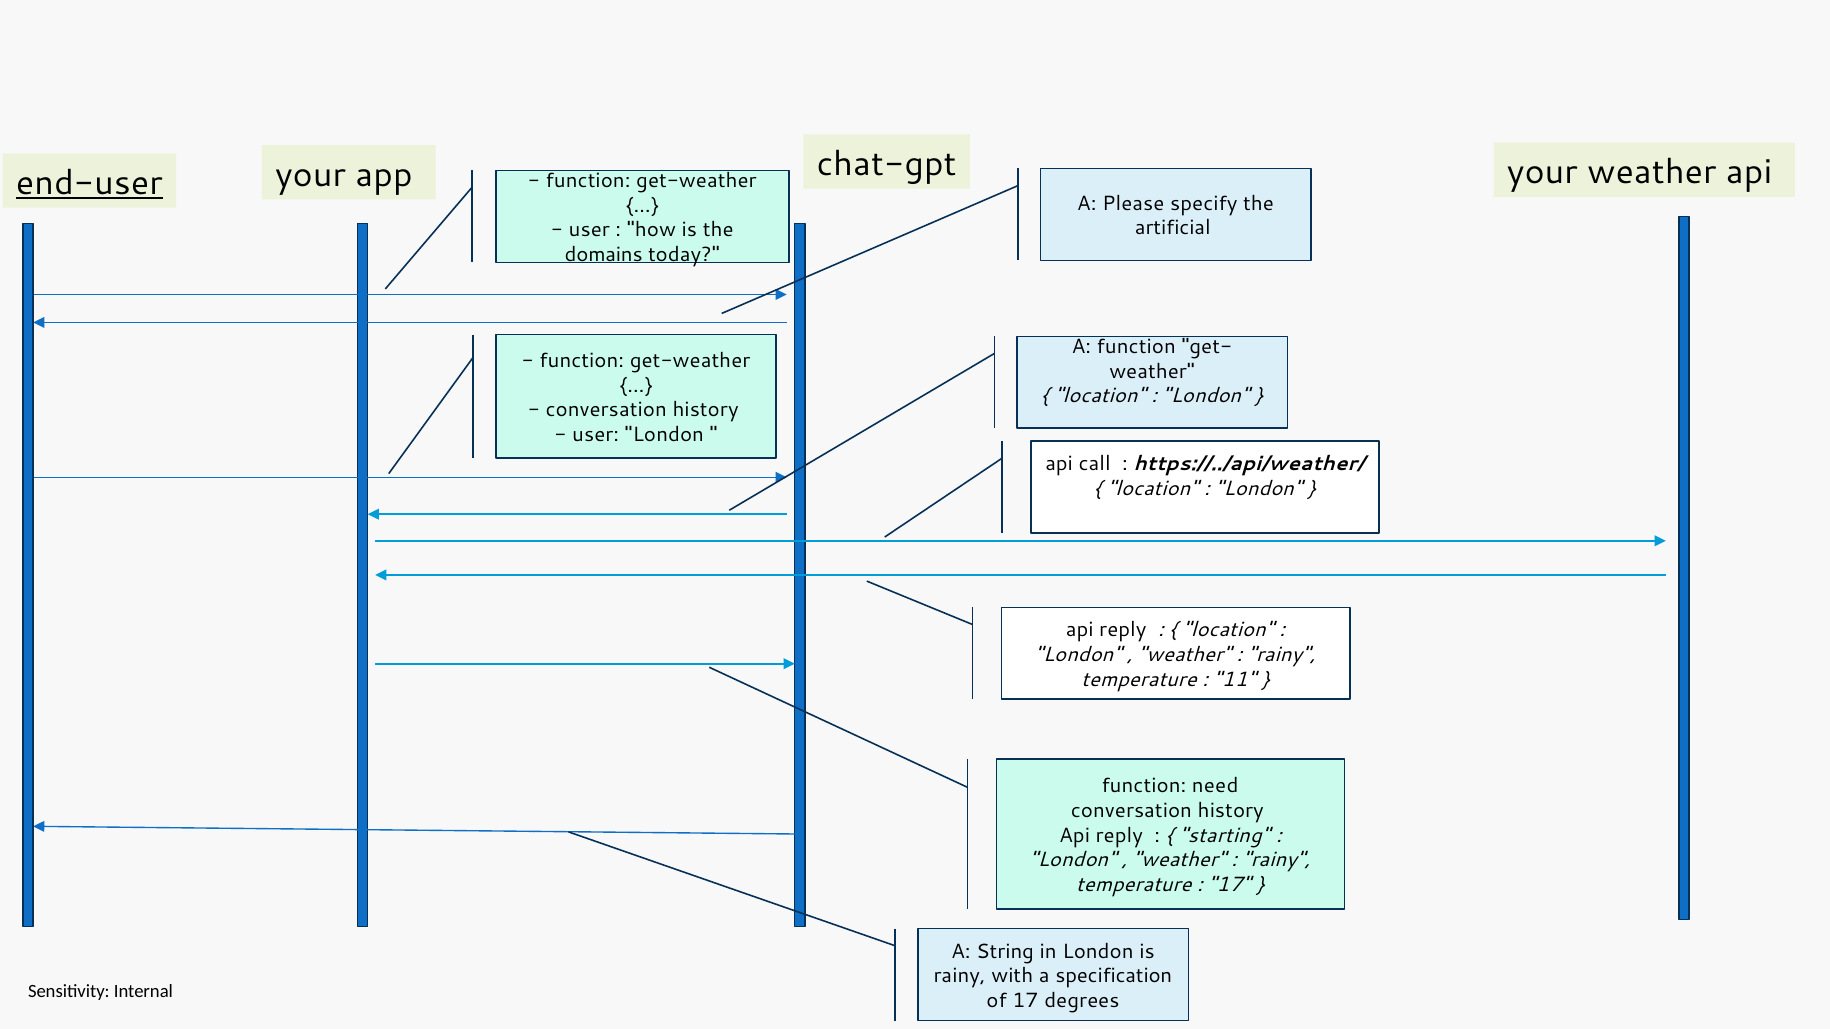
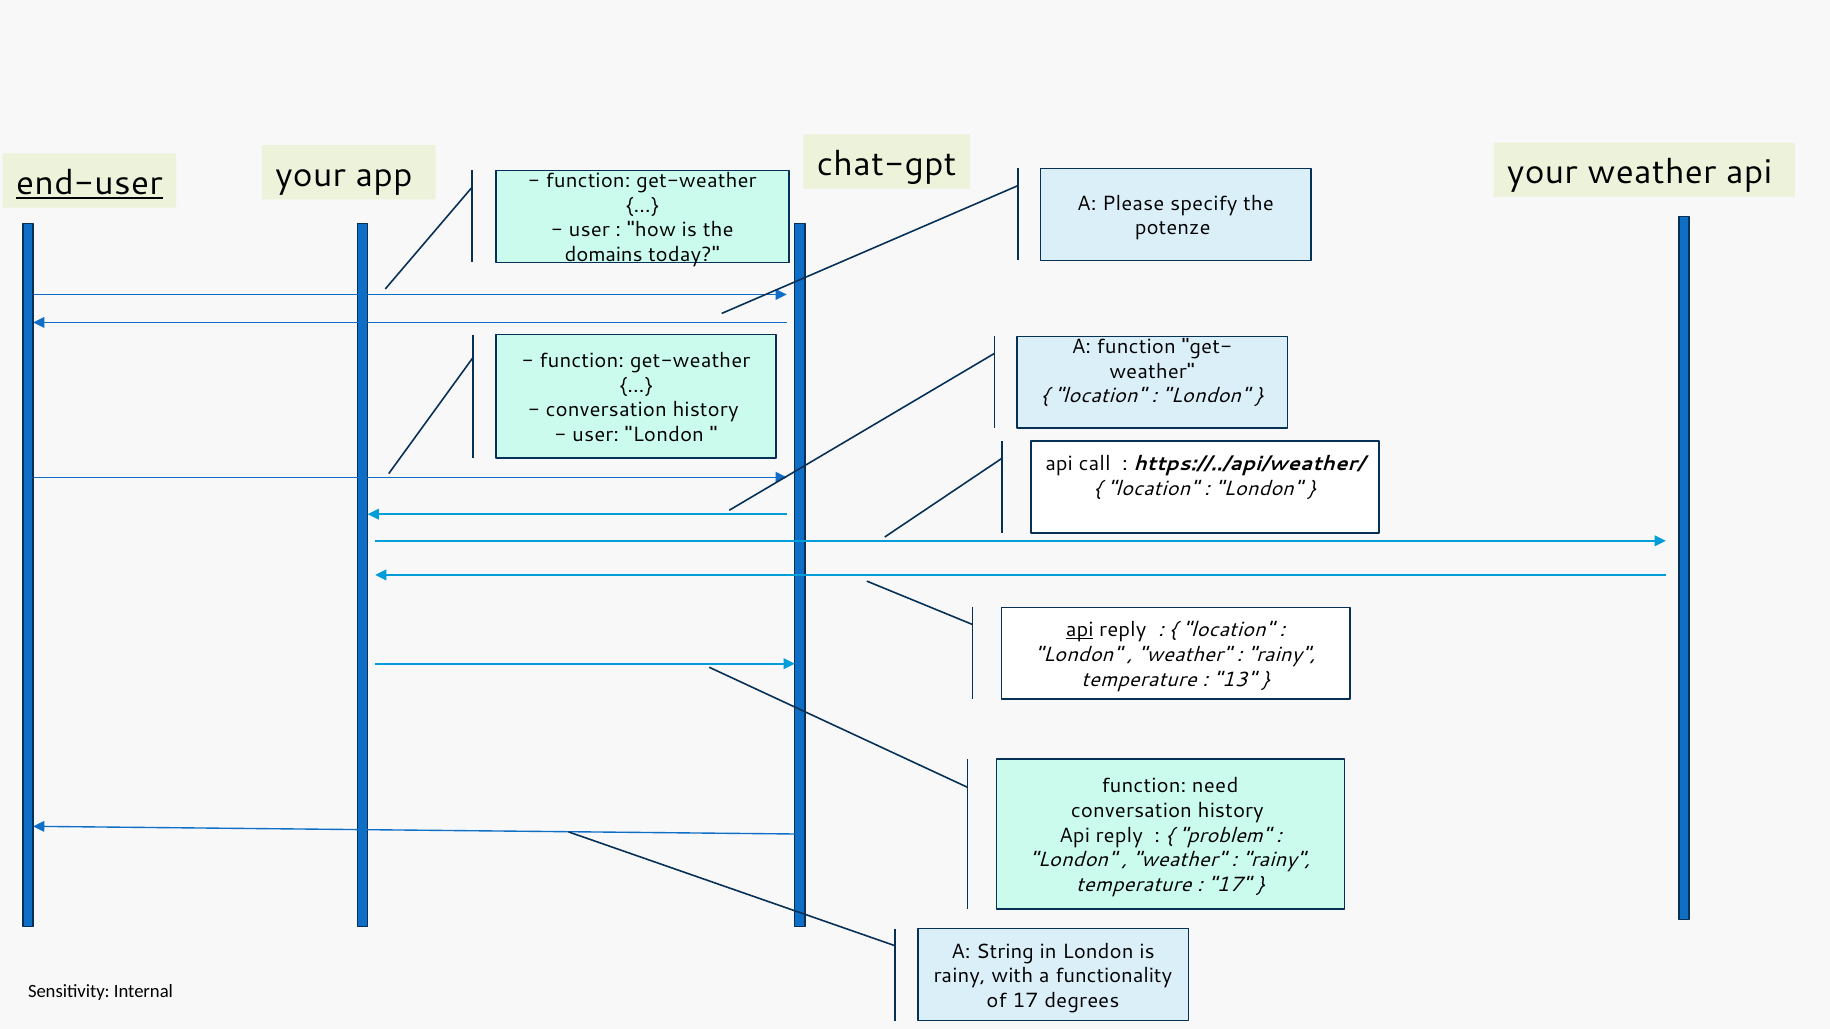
artificial: artificial -> potenze (1173, 228)
api underline: none -> present (1080, 630)
11: 11 -> 13 (1235, 680)
starting: starting -> problem (1225, 836)
specification: specification -> functionality (1114, 976)
